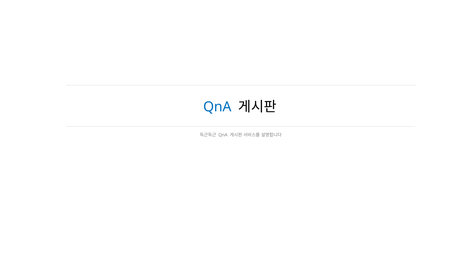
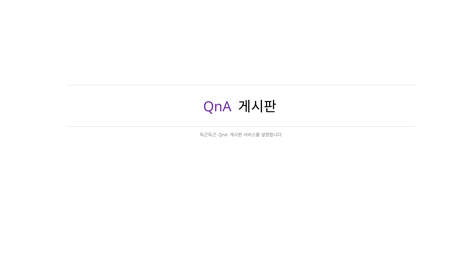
QnA colour: blue -> purple (217, 107)
